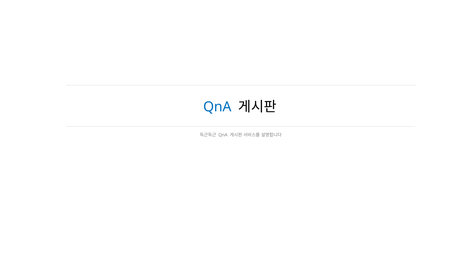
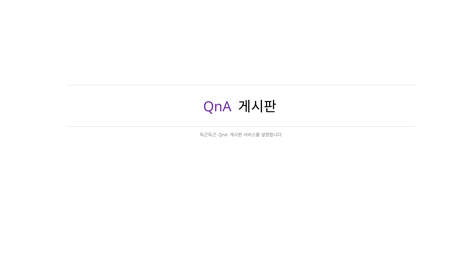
QnA colour: blue -> purple (217, 107)
